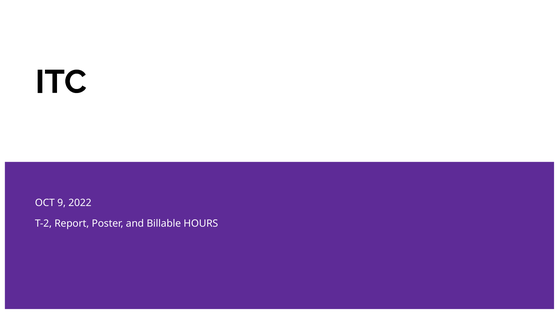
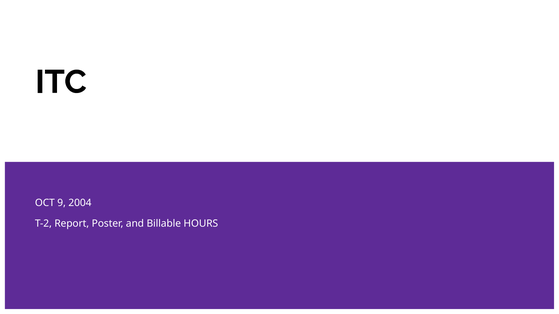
2022: 2022 -> 2004 (80, 203)
